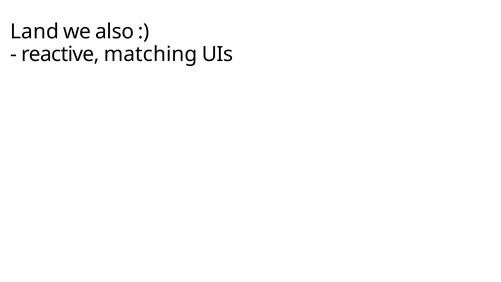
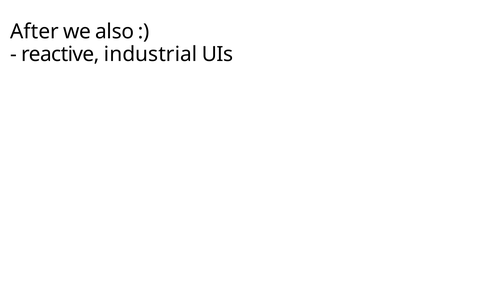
Land: Land -> After (35, 32)
matching: matching -> industrial (151, 54)
